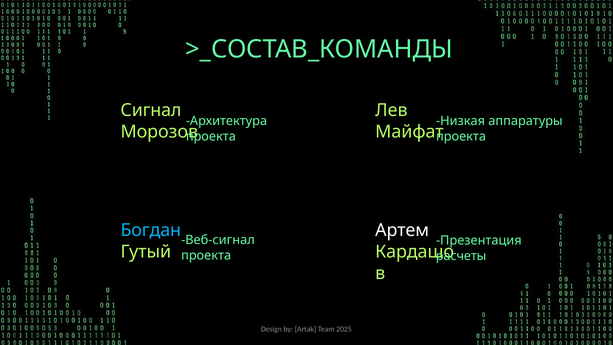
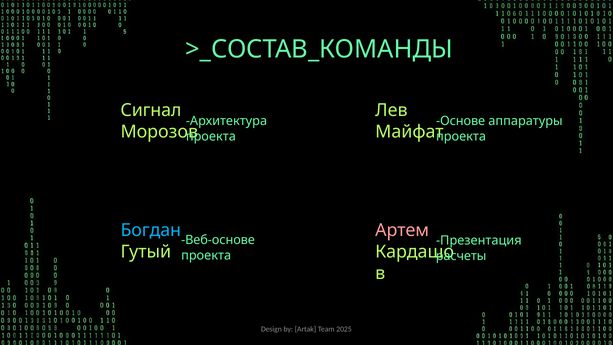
Низкая: Низкая -> Основе (461, 121)
Артем colour: white -> pink (402, 230)
Веб-сигнал: Веб-сигнал -> Веб-основе (218, 240)
